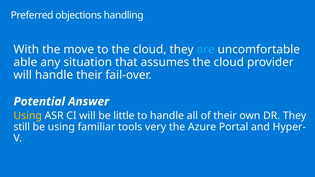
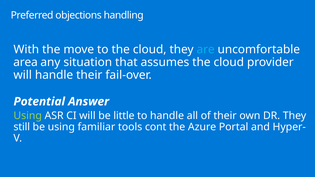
able: able -> area (25, 62)
Using colour: yellow -> light green (28, 116)
very: very -> cont (156, 127)
